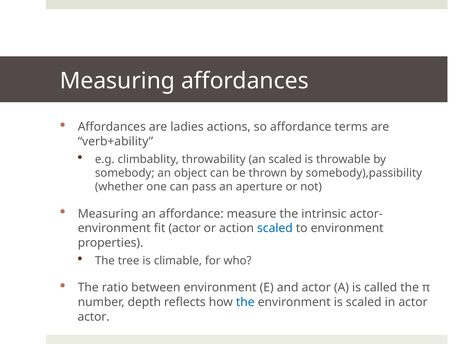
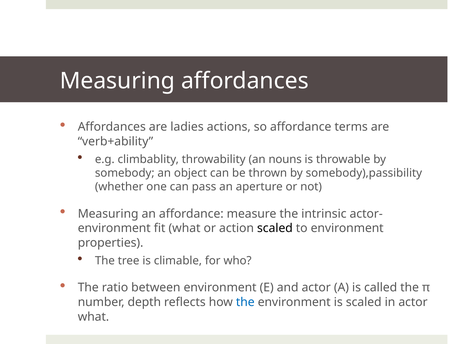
an scaled: scaled -> nouns (285, 159)
fit actor: actor -> what (185, 228)
scaled colour: blue -> black (275, 228)
actor: actor -> what (93, 317)
